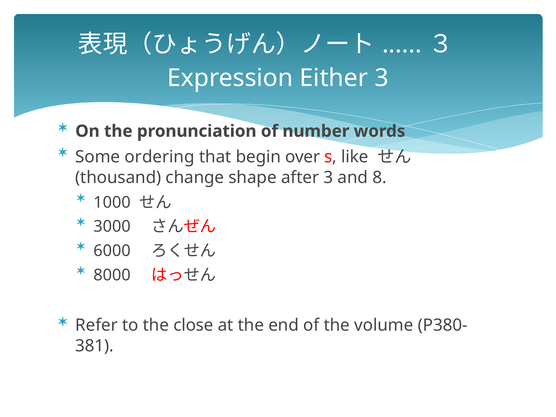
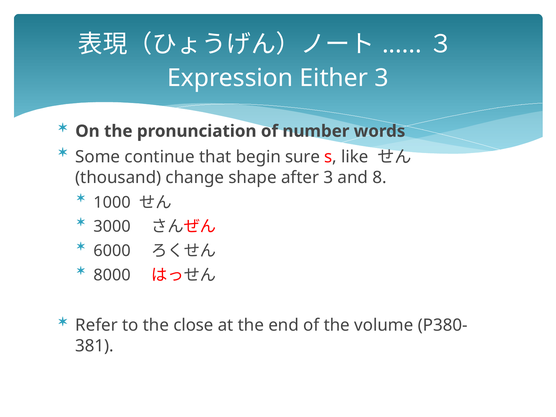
ordering: ordering -> continue (160, 157)
over: over -> sure (303, 157)
